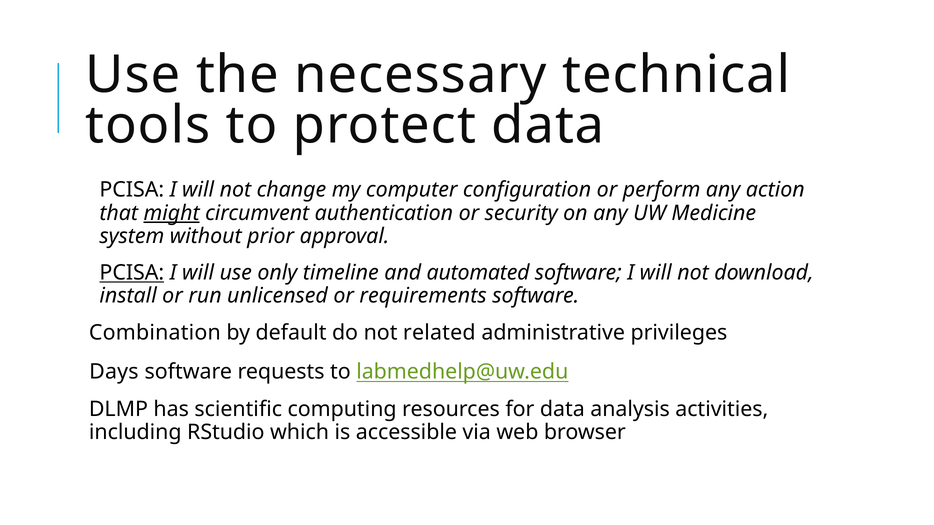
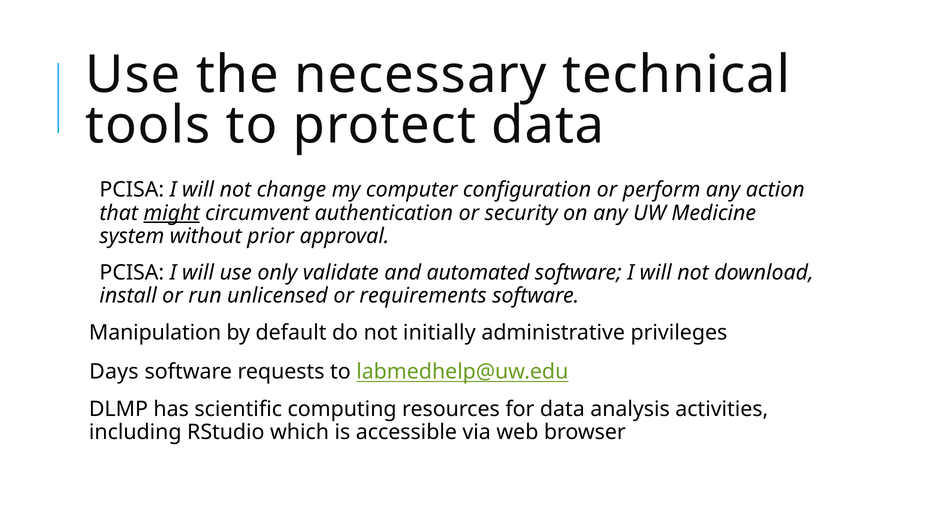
PCISA underline: present -> none (132, 273)
timeline: timeline -> validate (341, 273)
Combination: Combination -> Manipulation (155, 333)
related: related -> initially (439, 333)
